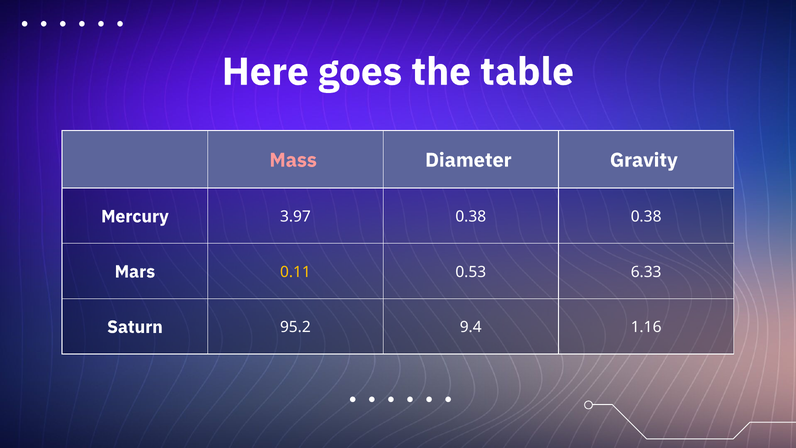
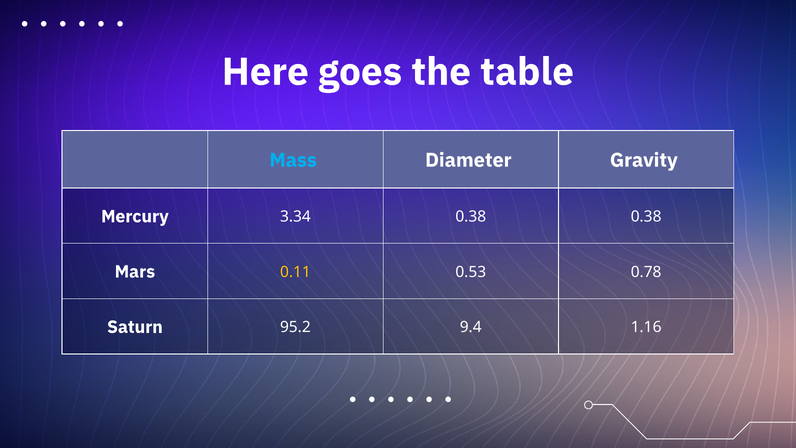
Mass colour: pink -> light blue (293, 160)
3.97: 3.97 -> 3.34 (295, 217)
6.33: 6.33 -> 0.78 (646, 272)
